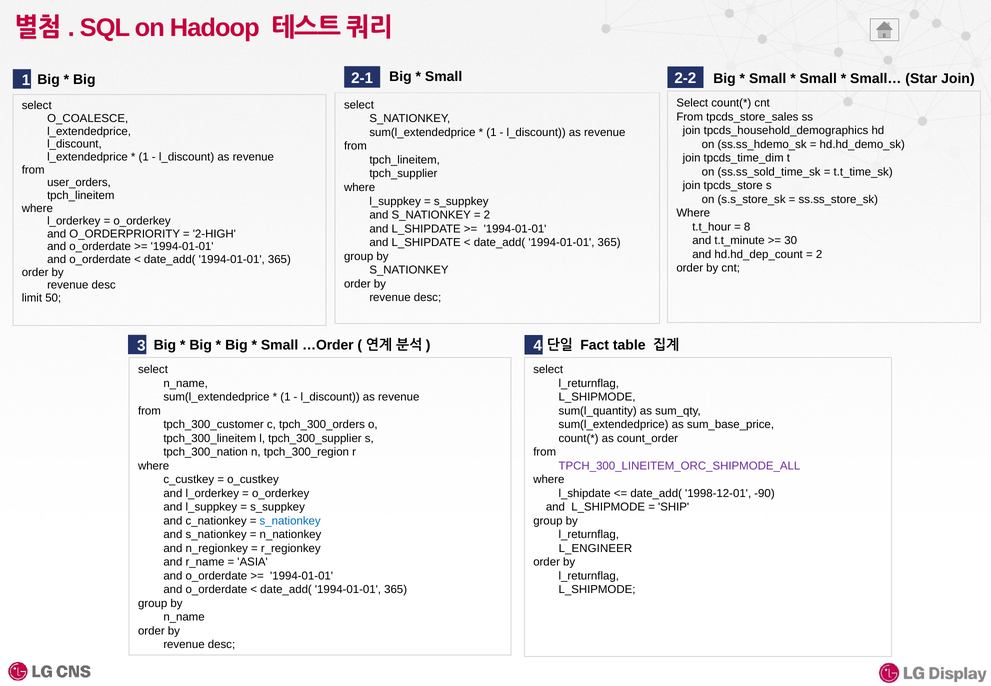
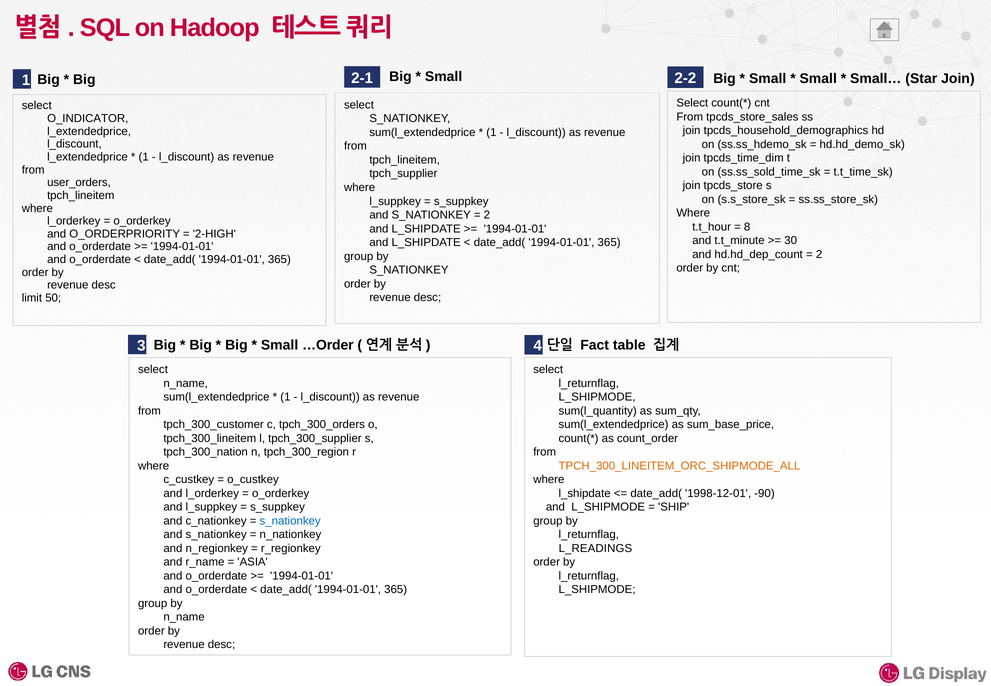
O_COALESCE: O_COALESCE -> O_INDICATOR (88, 119)
TPCH_300_LINEITEM_ORC_SHIPMODE_ALL colour: purple -> orange (679, 466)
L_ENGINEER: L_ENGINEER -> L_READINGS (595, 548)
